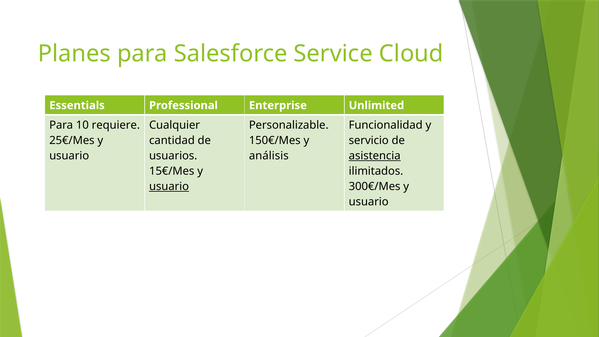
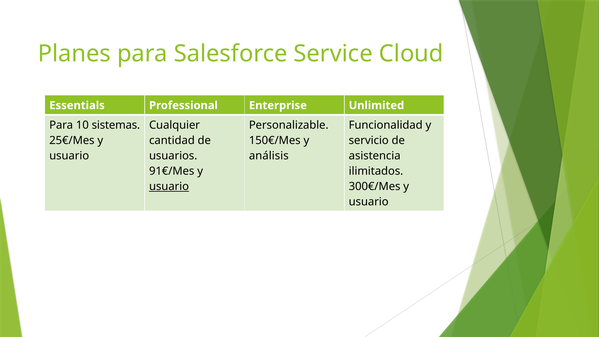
requiere: requiere -> sistemas (116, 125)
asistencia underline: present -> none (375, 156)
15€/Mes: 15€/Mes -> 91€/Mes (172, 171)
